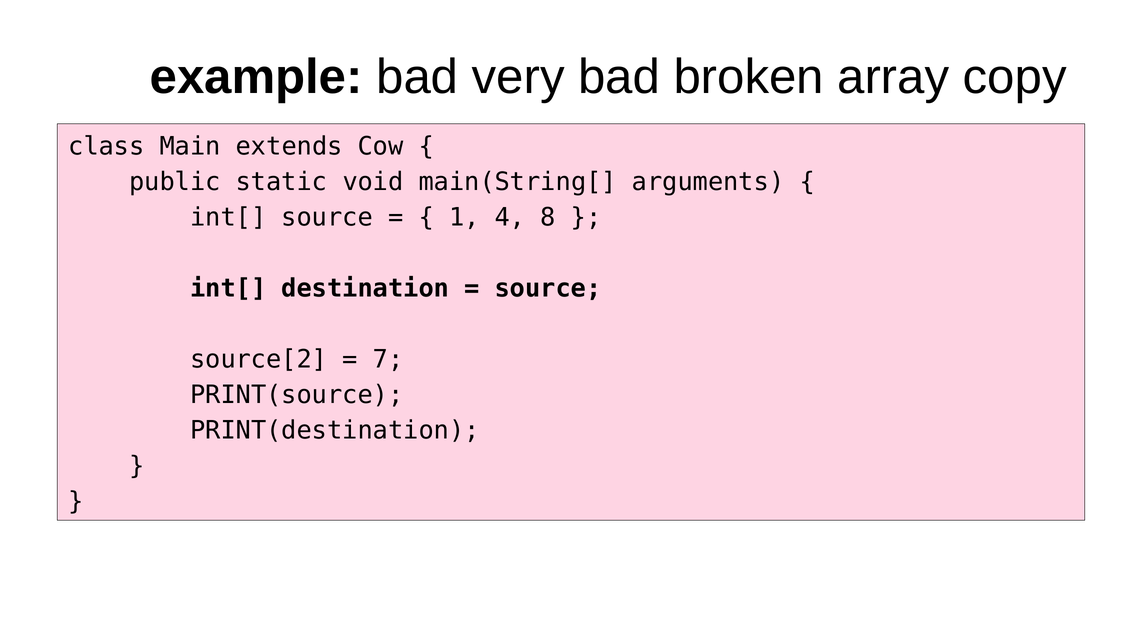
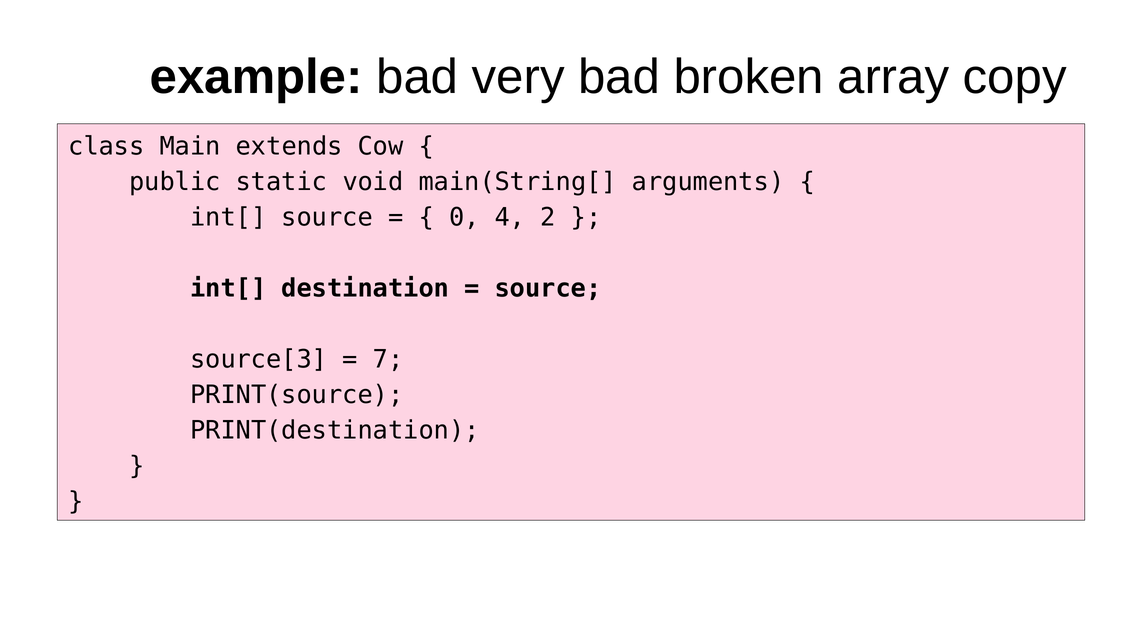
1: 1 -> 0 (464, 218)
8: 8 -> 2 (548, 218)
source[2: source[2 -> source[3 (259, 360)
